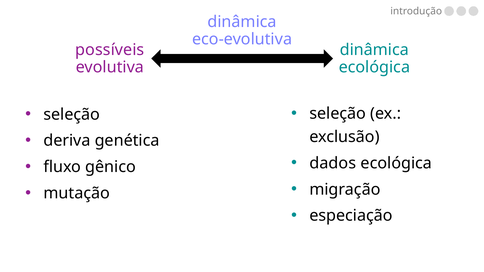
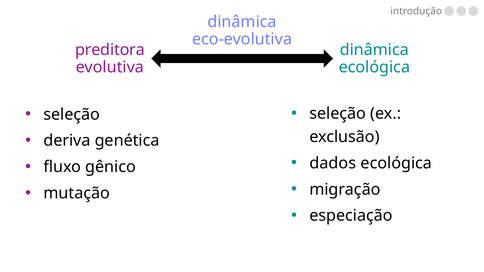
possíveis: possíveis -> preditora (110, 50)
